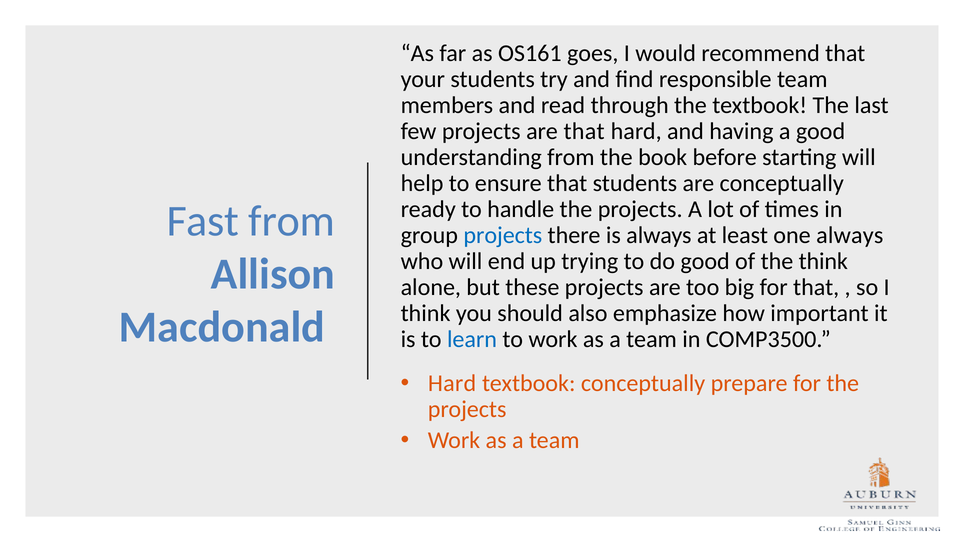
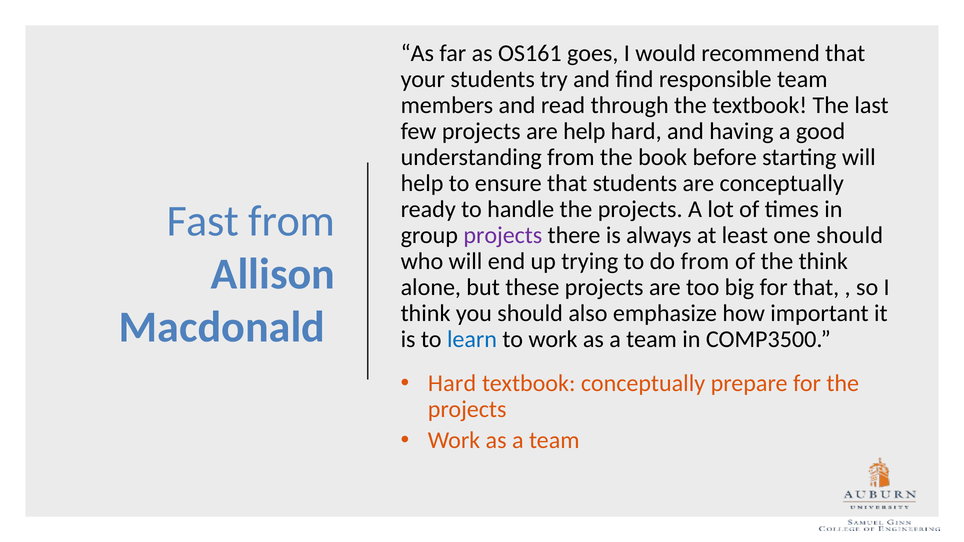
are that: that -> help (584, 131)
projects colour: blue -> purple (503, 236)
one always: always -> should (850, 236)
do good: good -> from (705, 262)
